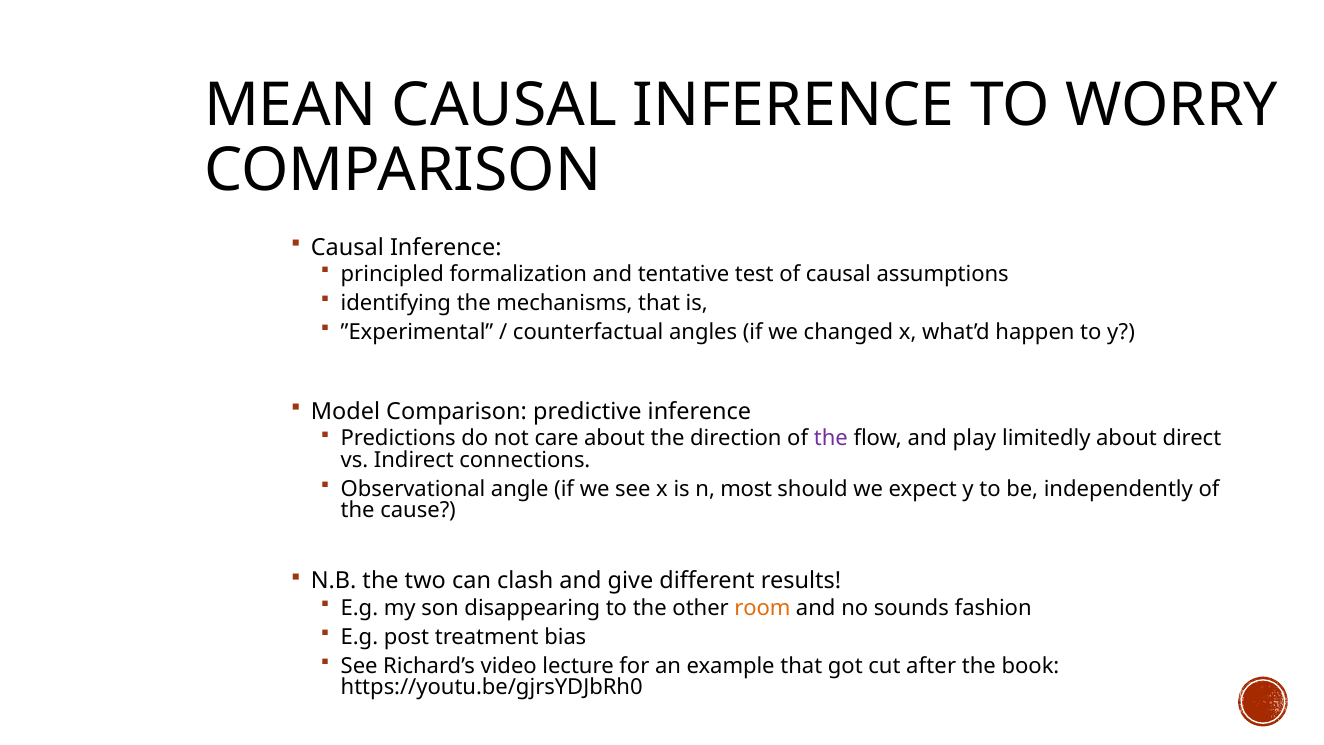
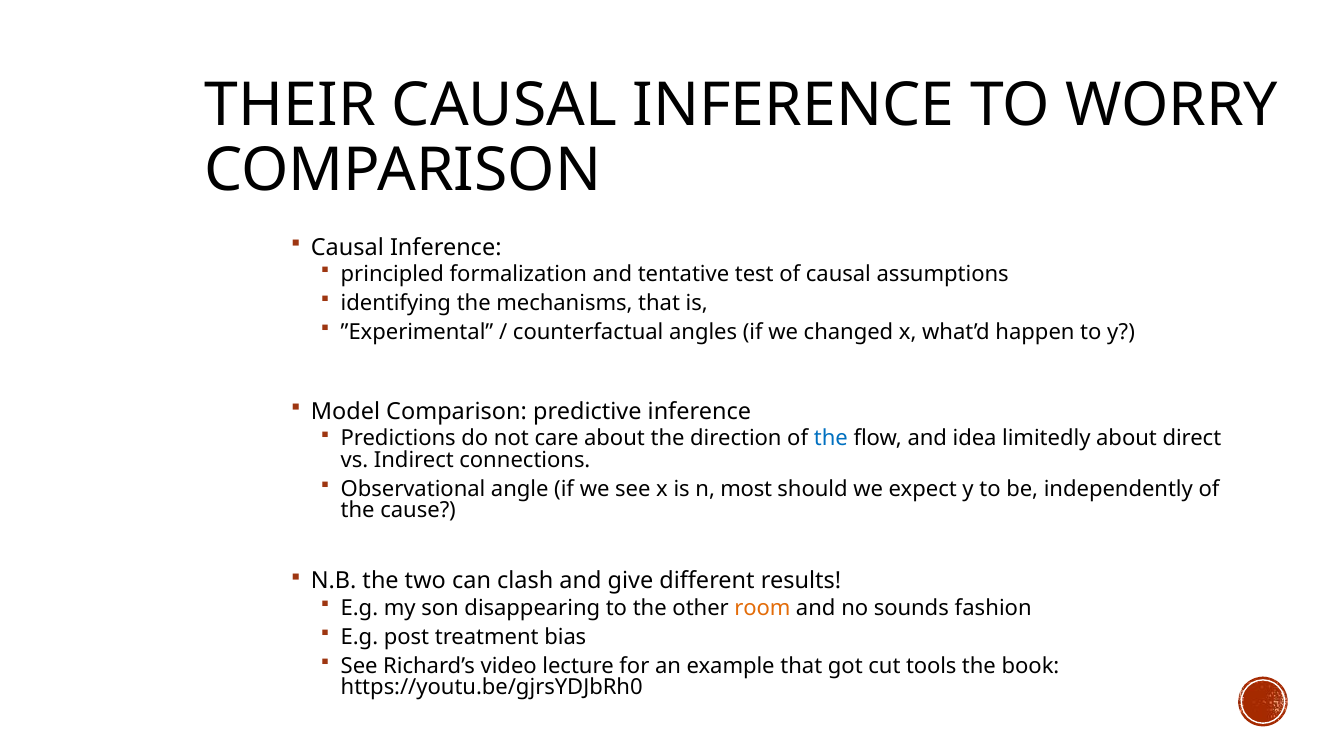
MEAN: MEAN -> THEIR (290, 105)
the colour: purple -> blue (831, 439)
play: play -> idea (975, 439)
after: after -> tools (931, 665)
